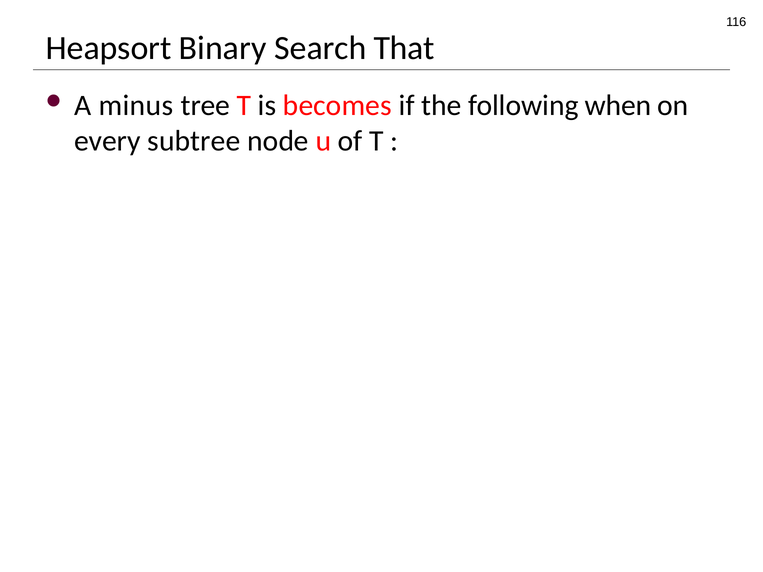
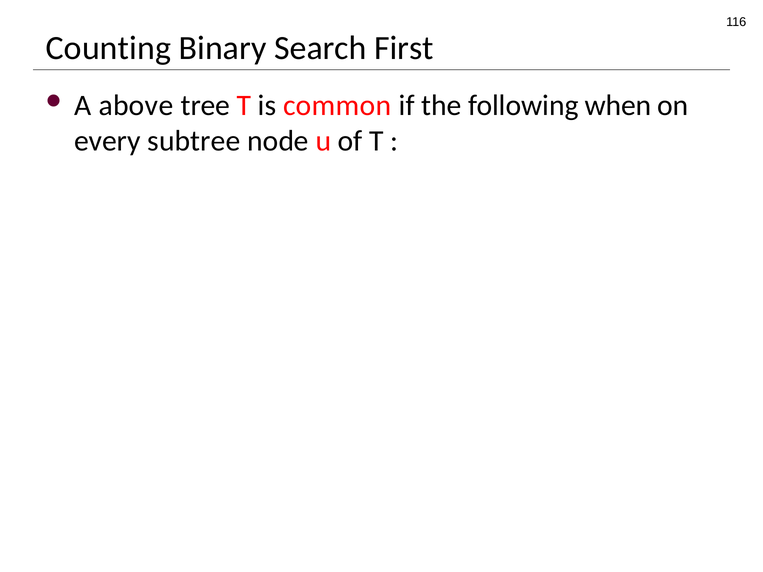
Heapsort: Heapsort -> Counting (108, 48)
That: That -> First (404, 48)
minus: minus -> above (136, 106)
becomes: becomes -> common (337, 106)
